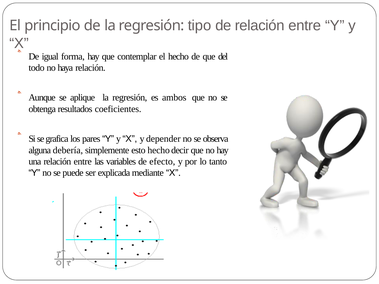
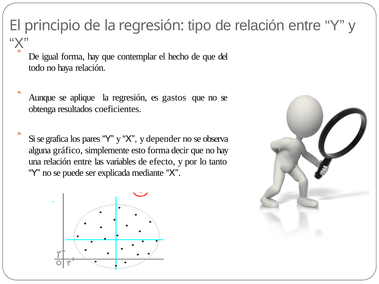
ambos: ambos -> gastos (174, 98)
debería: debería -> gráfico (68, 150)
esto hecho: hecho -> forma (159, 150)
